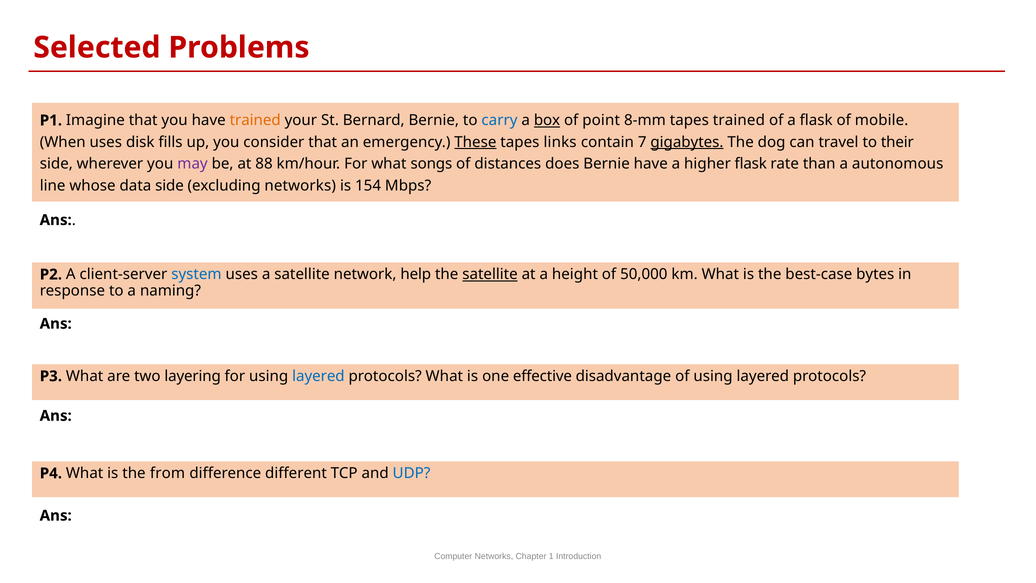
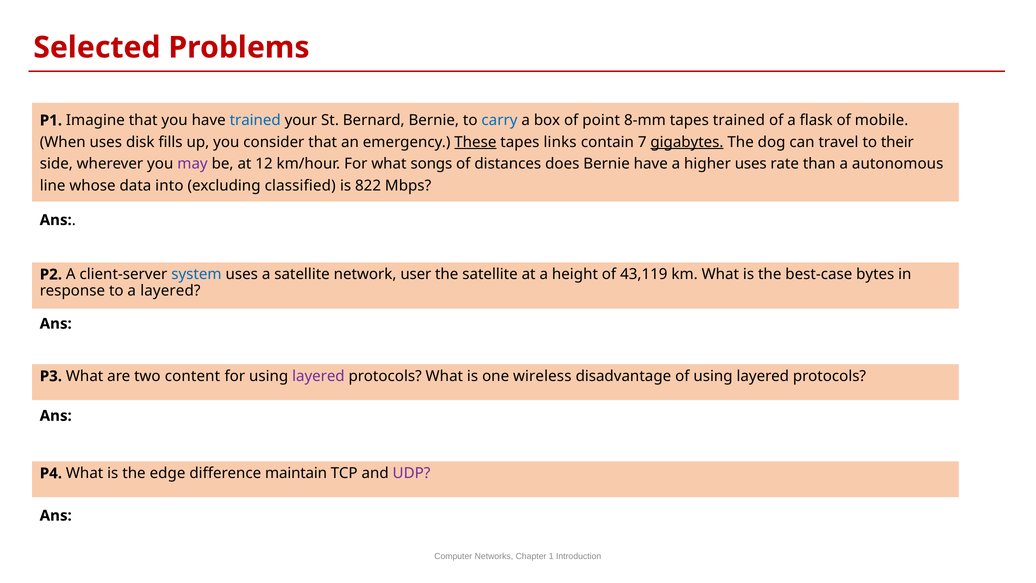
trained colour: orange -> blue (255, 120)
box underline: present -> none (547, 120)
88: 88 -> 12 (264, 164)
higher flask: flask -> uses (751, 164)
data side: side -> into (169, 186)
excluding networks: networks -> classified (300, 186)
154: 154 -> 822 (368, 186)
help: help -> user (416, 274)
satellite underline: present -> none (490, 274)
50,000: 50,000 -> 43,119 (644, 274)
a naming: naming -> layered (170, 291)
layering: layering -> content (192, 376)
layered colour: blue -> purple (318, 376)
effective: effective -> wireless (542, 376)
from: from -> edge (168, 473)
different: different -> maintain (296, 473)
UDP colour: blue -> purple (412, 473)
